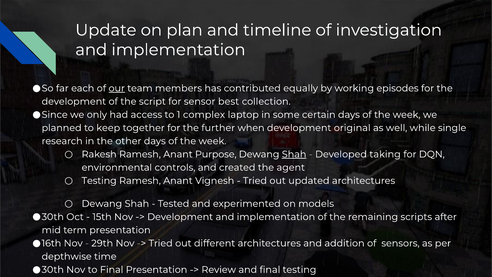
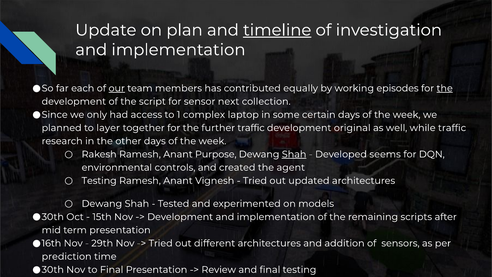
timeline underline: none -> present (277, 30)
the underline: none -> present (445, 88)
best: best -> next (229, 101)
keep: keep -> layer (108, 128)
further when: when -> traffic (251, 128)
while single: single -> traffic (452, 128)
taking: taking -> seems (385, 154)
depthwise: depthwise -> prediction (67, 256)
